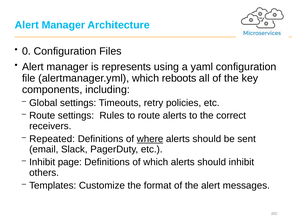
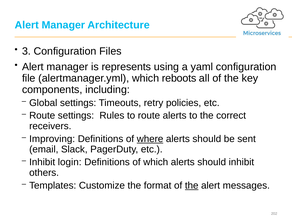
0: 0 -> 3 (26, 51)
Repeated: Repeated -> Improving (52, 139)
page: page -> login (70, 162)
the underline: none -> present (192, 185)
